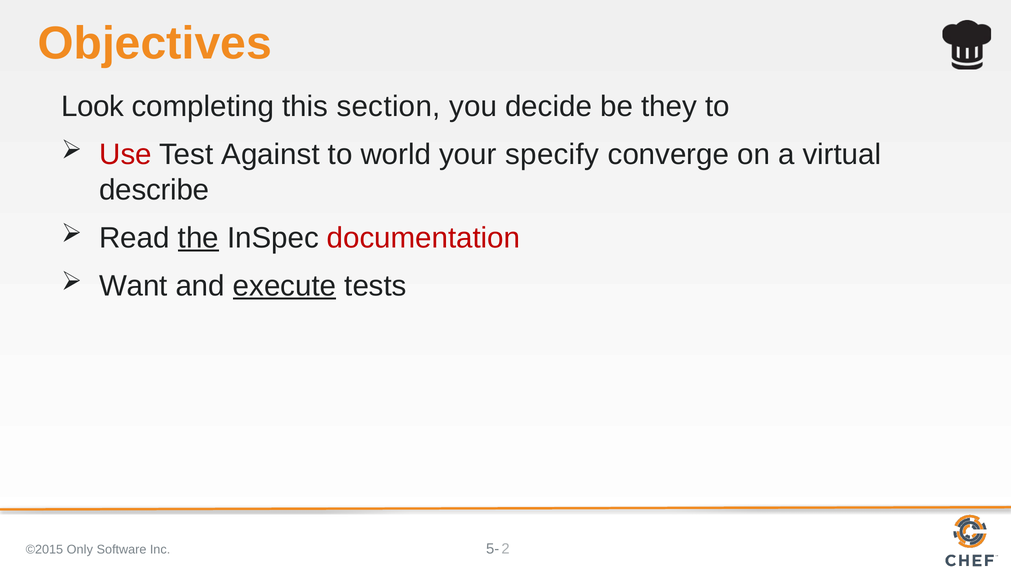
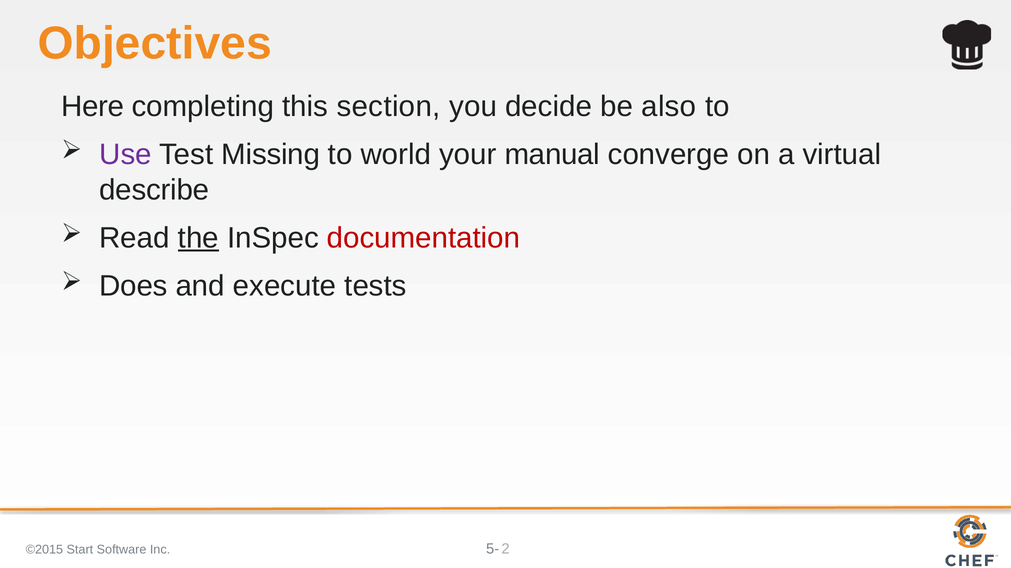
Look: Look -> Here (93, 107)
they: they -> also (669, 107)
Use colour: red -> purple (125, 155)
Against: Against -> Missing (271, 155)
specify: specify -> manual (552, 155)
Want: Want -> Does (133, 286)
execute underline: present -> none (285, 286)
Only: Only -> Start (80, 550)
